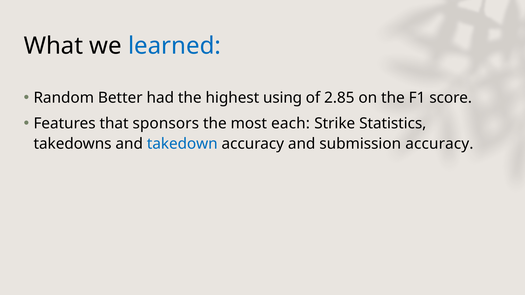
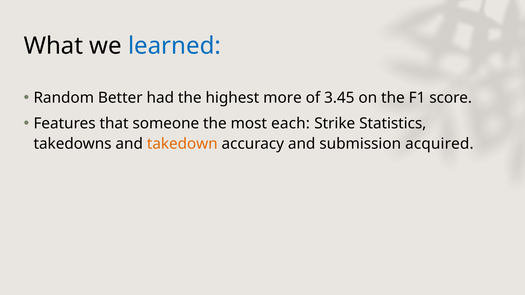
using: using -> more (282, 98)
2.85: 2.85 -> 3.45 (339, 98)
sponsors: sponsors -> someone (166, 124)
takedown colour: blue -> orange (182, 144)
submission accuracy: accuracy -> acquired (439, 144)
